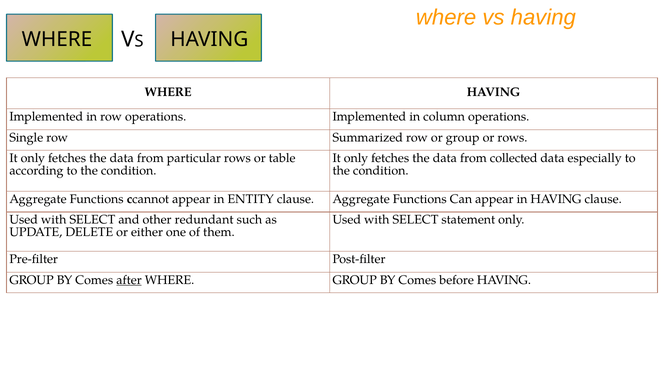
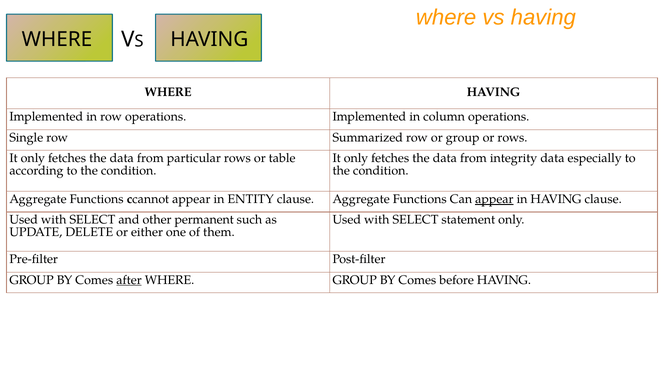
collected: collected -> integrity (514, 158)
appear underline: none -> present (494, 199)
redundant: redundant -> permanent (204, 220)
